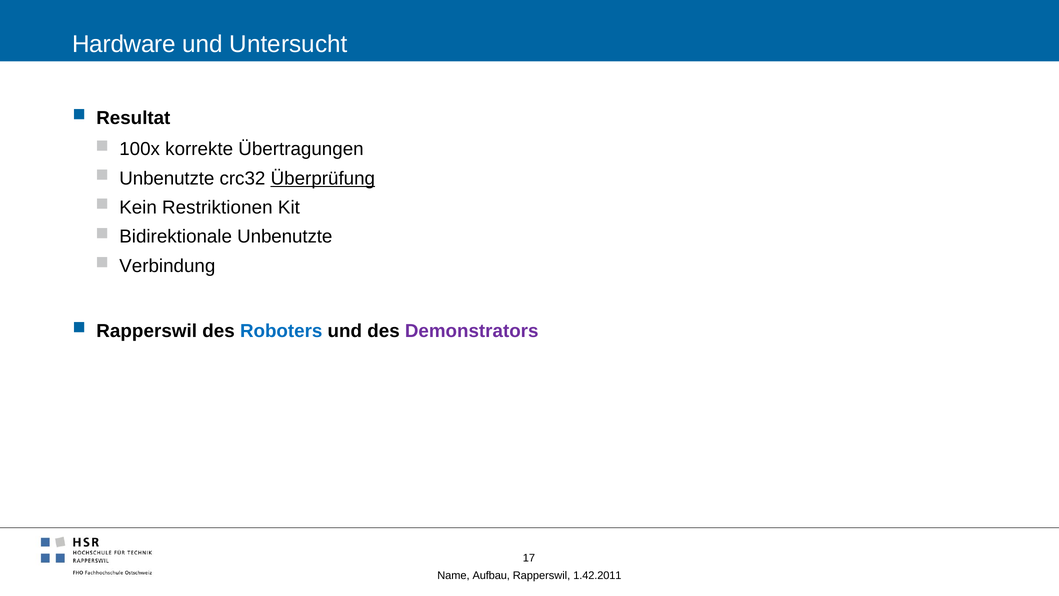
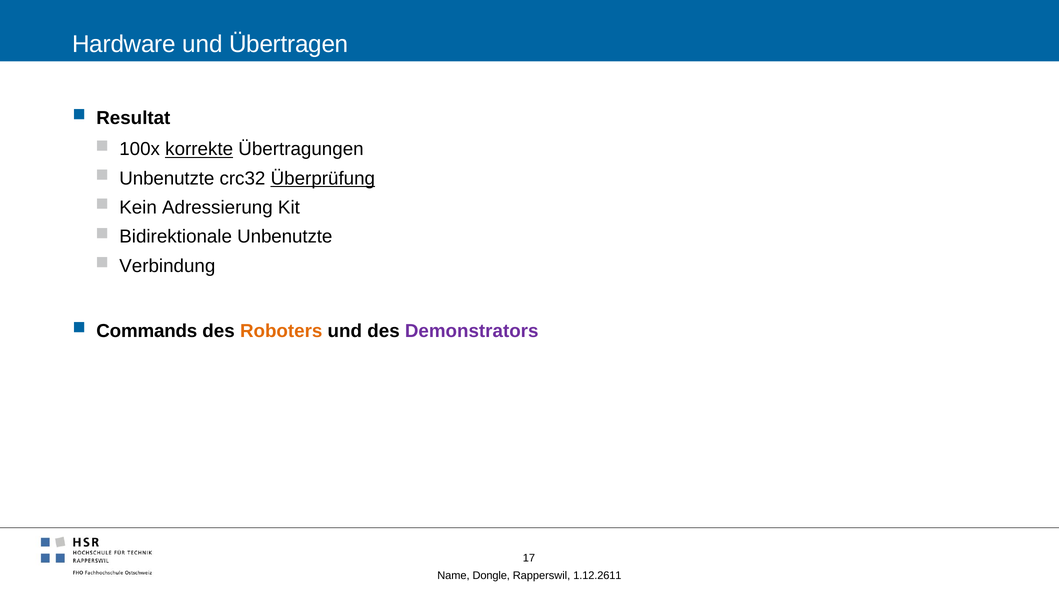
Untersucht: Untersucht -> Übertragen (289, 44)
korrekte underline: none -> present (199, 149)
Restriktionen: Restriktionen -> Adressierung (217, 208)
Rapperswil: Rapperswil -> Commands (147, 331)
Roboters colour: blue -> orange (281, 331)
Aufbau: Aufbau -> Dongle (491, 575)
1.42.2011: 1.42.2011 -> 1.12.2611 (597, 575)
